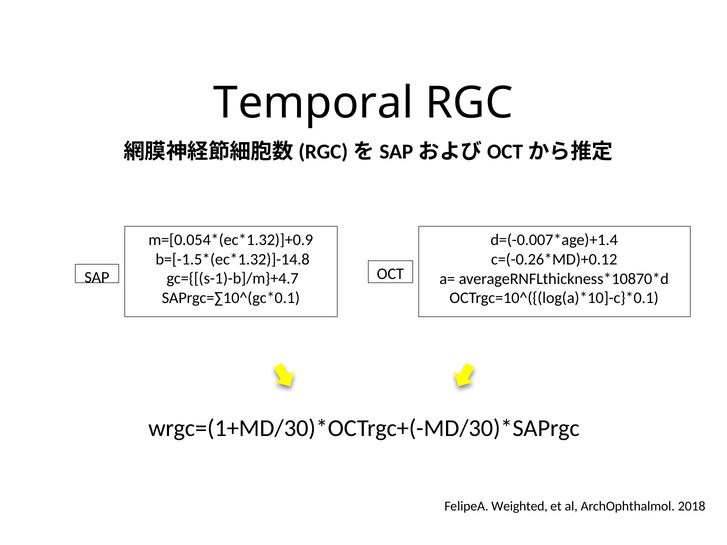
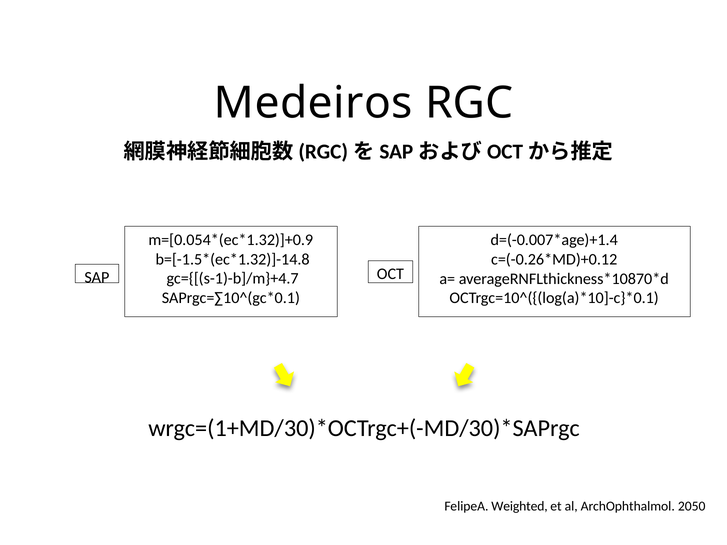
Temporal: Temporal -> Medeiros (313, 103)
2018: 2018 -> 2050 (692, 507)
